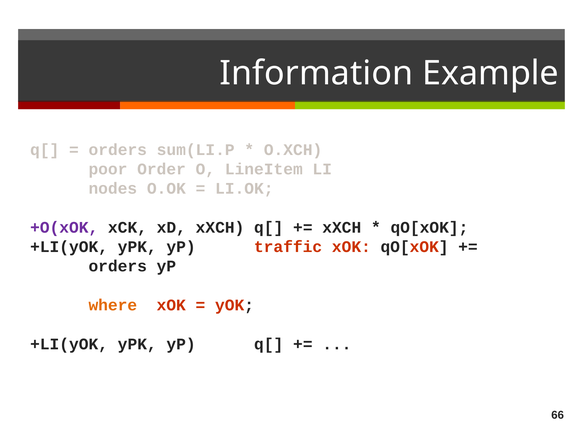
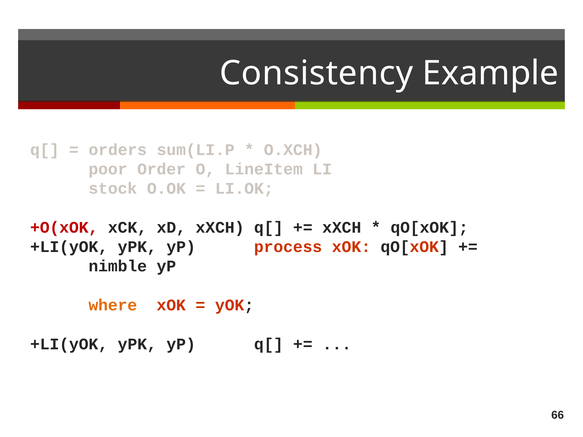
Information: Information -> Consistency (316, 73)
nodes: nodes -> stock (113, 189)
+O(xOK colour: purple -> red (64, 228)
traffic: traffic -> process (288, 247)
orders: orders -> nimble (118, 266)
